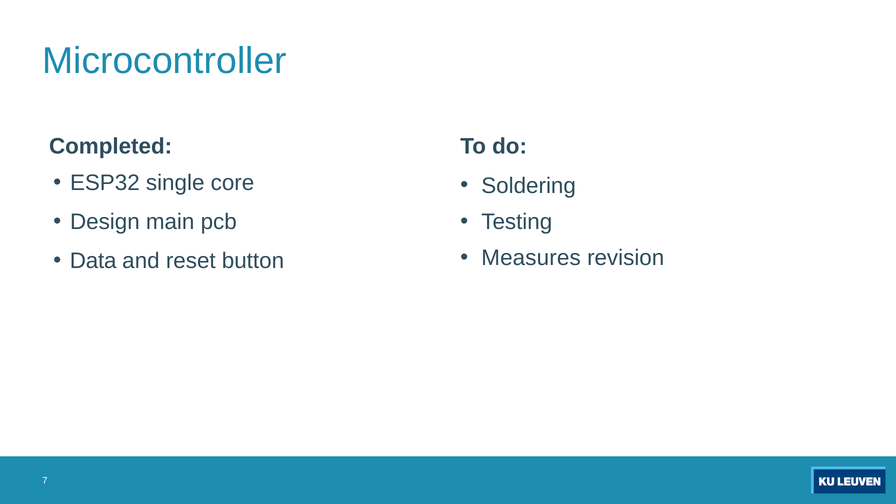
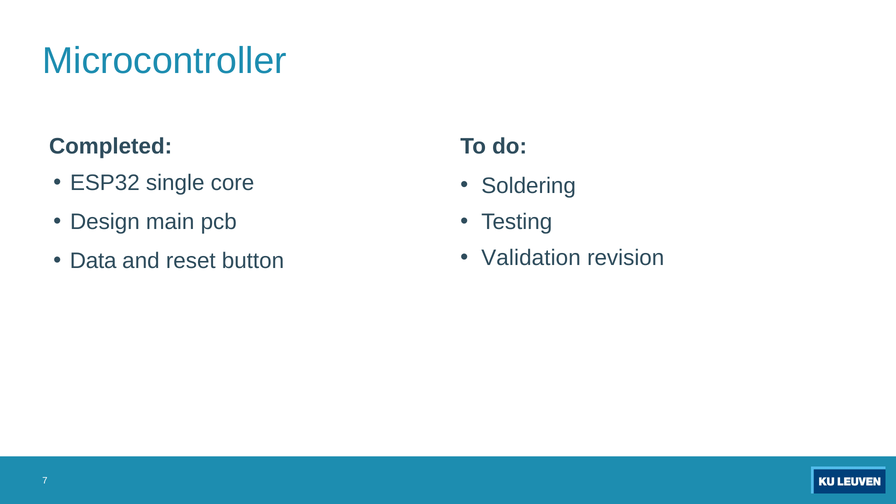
Measures: Measures -> Validation (531, 258)
